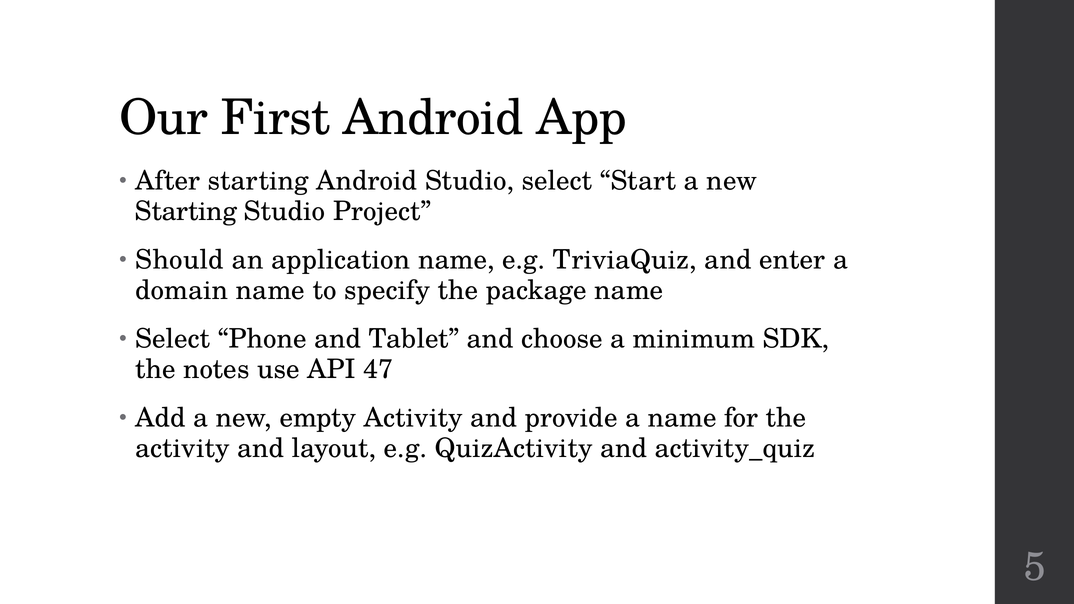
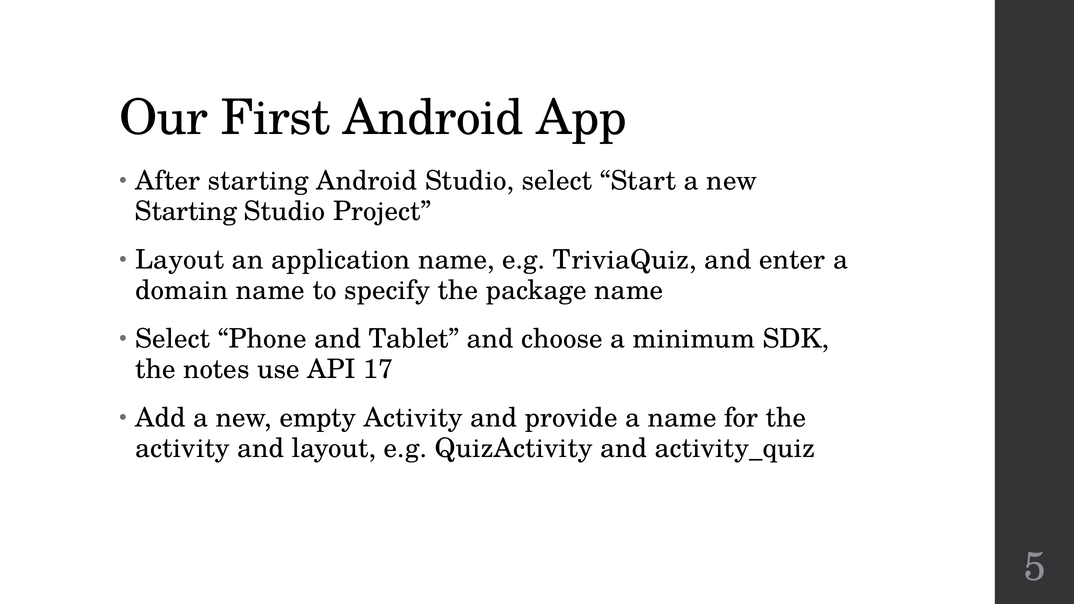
Should: Should -> Layout (180, 260)
47: 47 -> 17 (378, 370)
